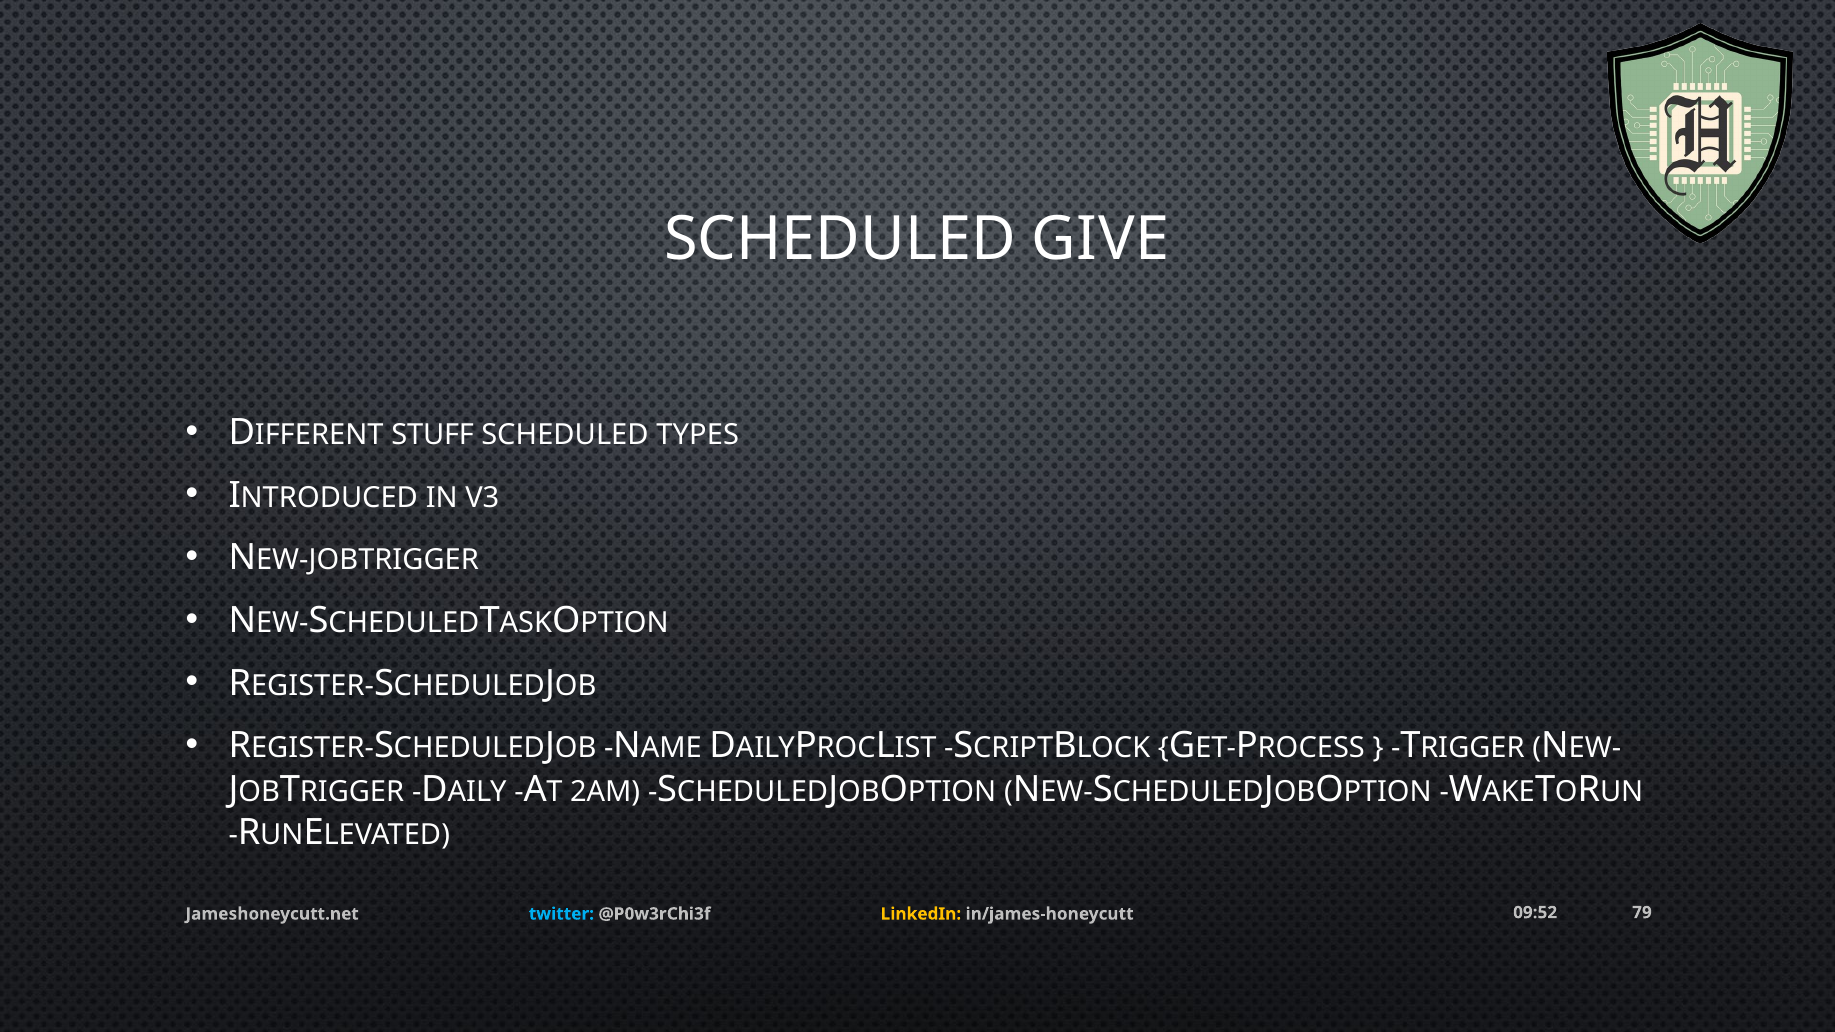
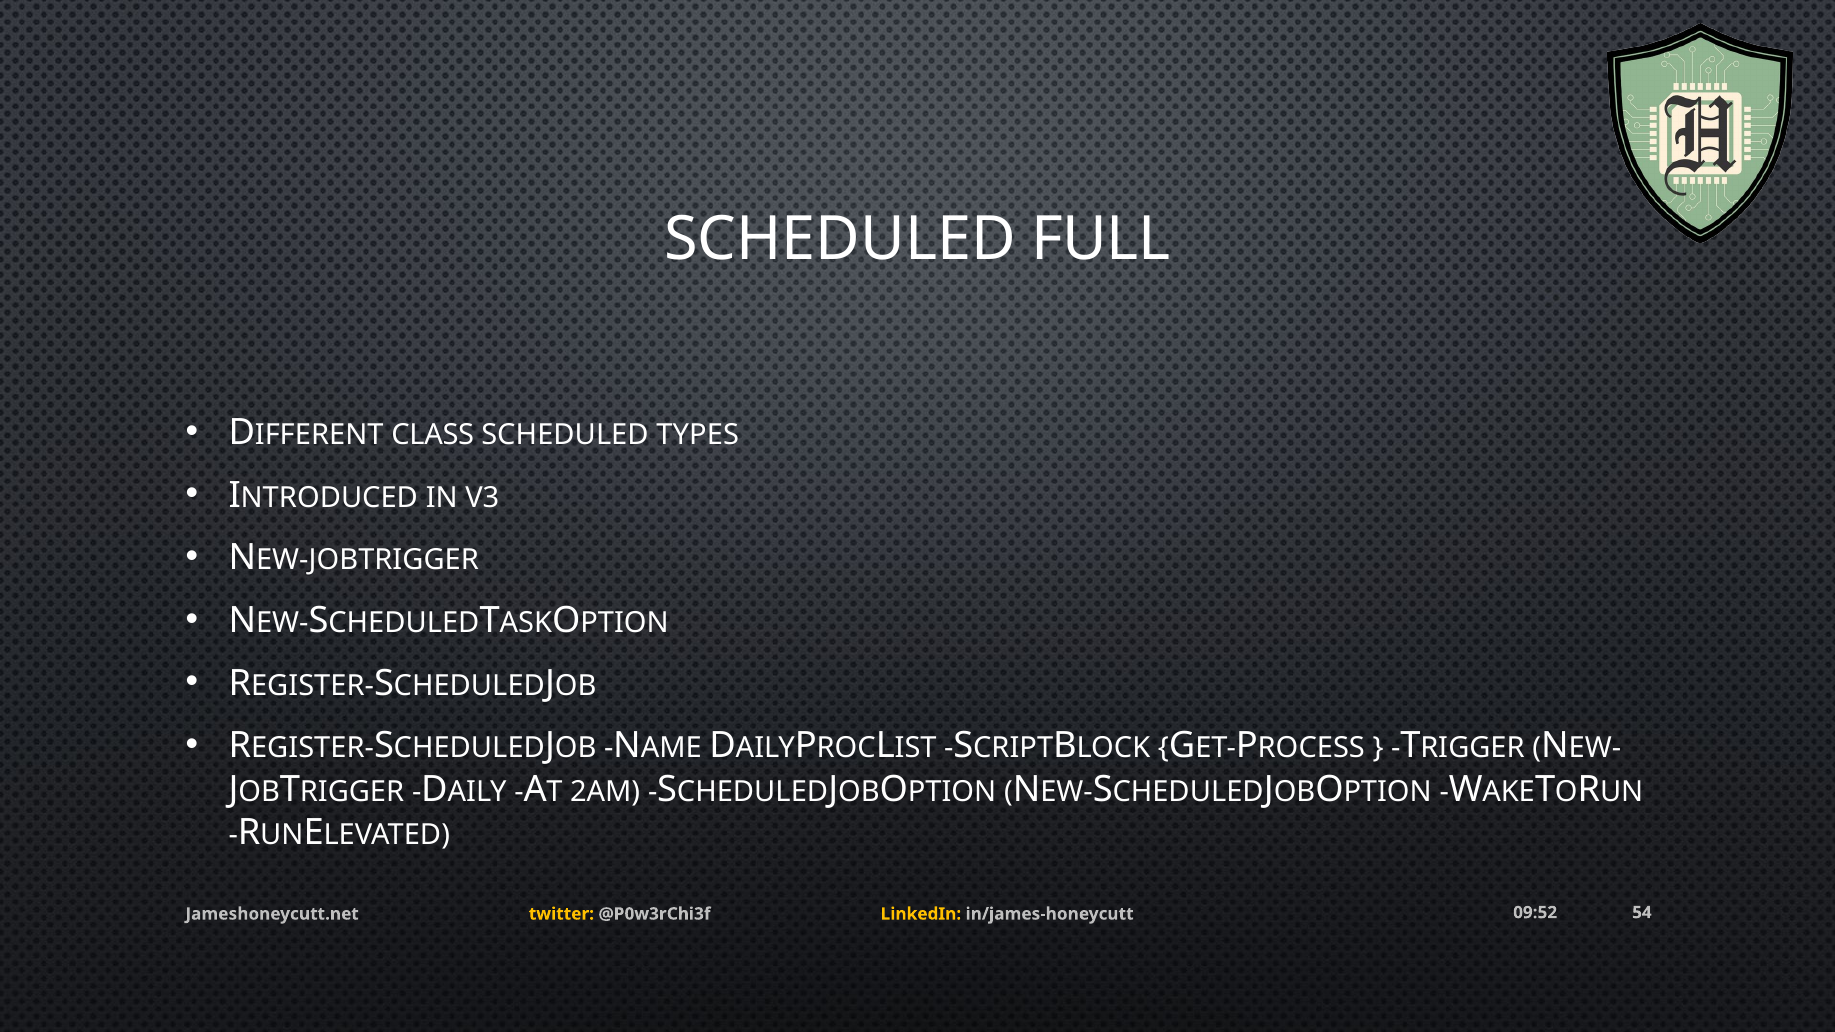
GIVE: GIVE -> FULL (1101, 239)
STUFF: STUFF -> CLASS (433, 435)
79: 79 -> 54 (1642, 913)
twitter colour: light blue -> yellow (561, 914)
